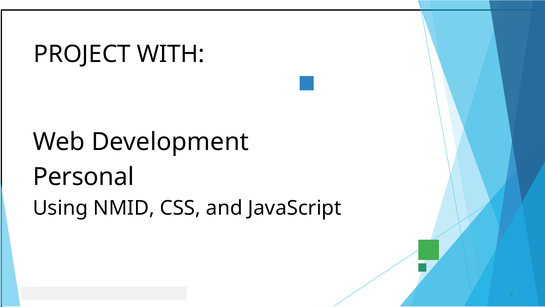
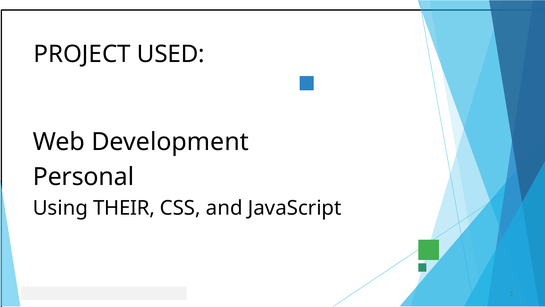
WITH: WITH -> USED (171, 54)
NMID: NMID -> THEIR (124, 208)
